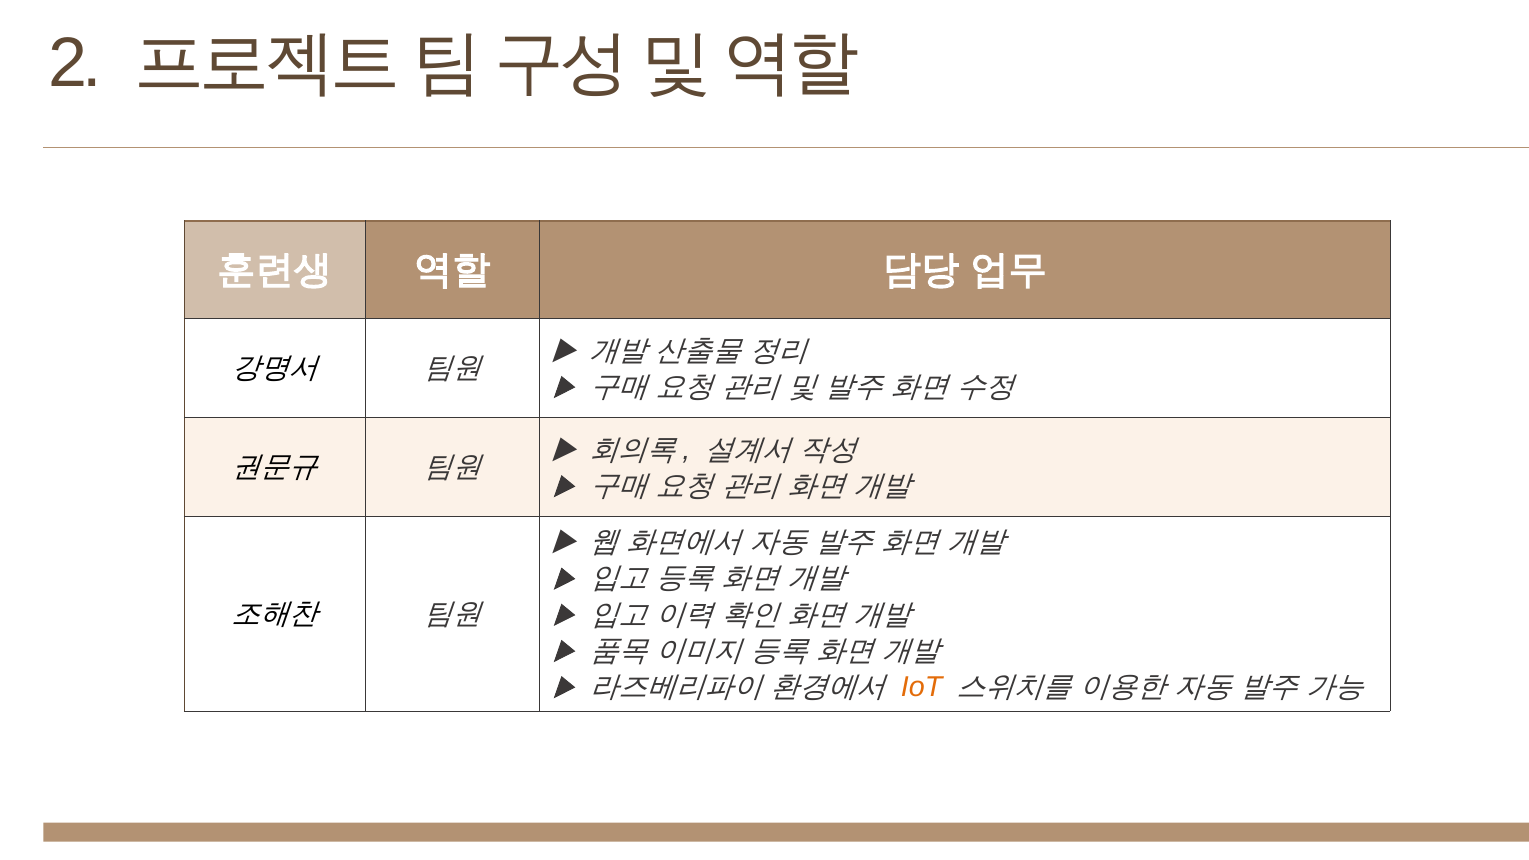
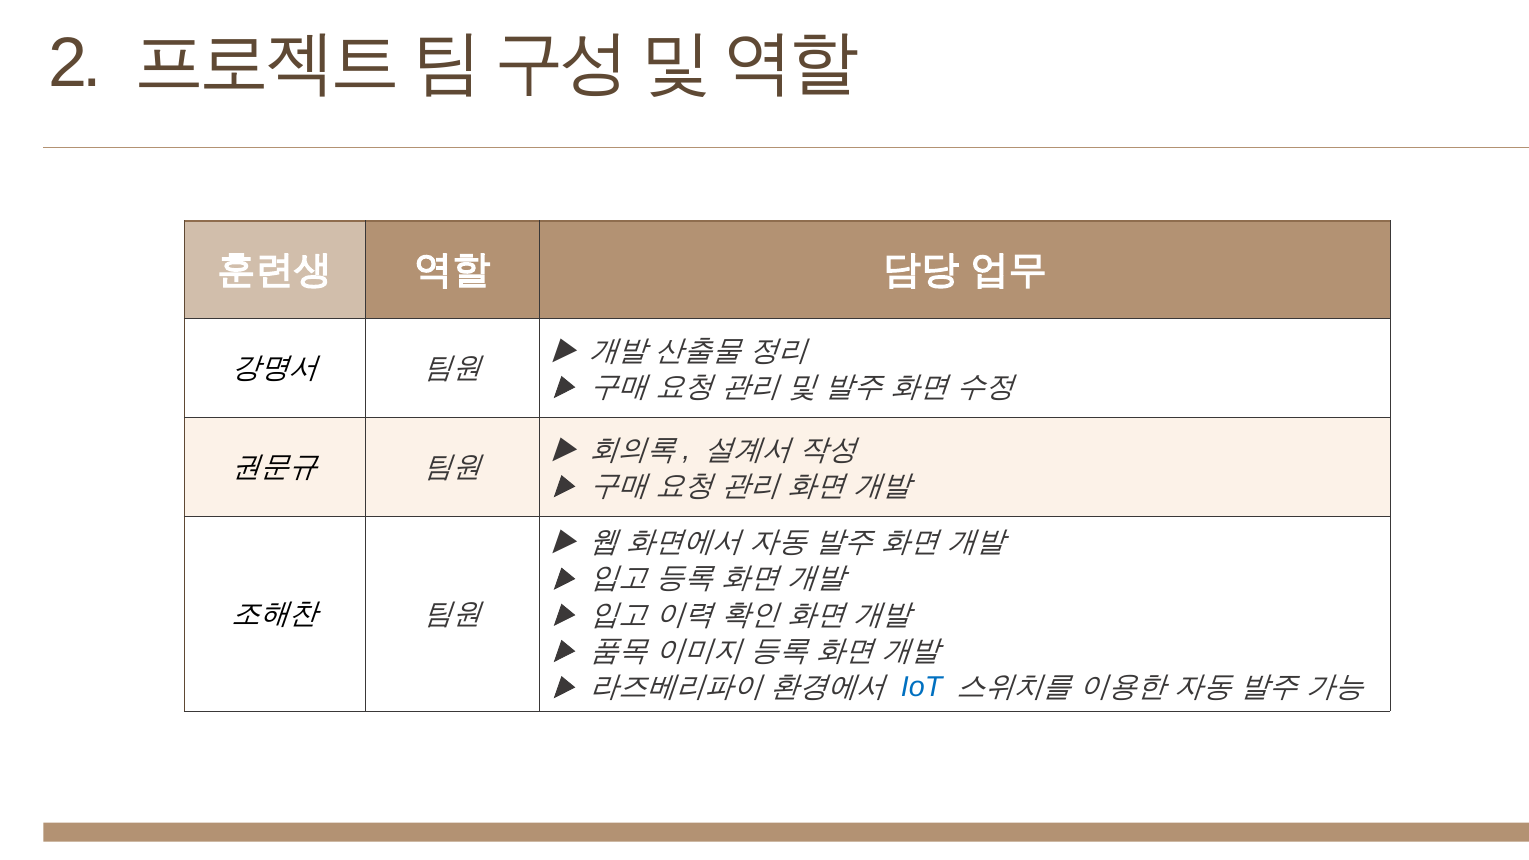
IoT colour: orange -> blue (922, 687)
